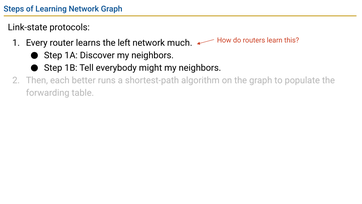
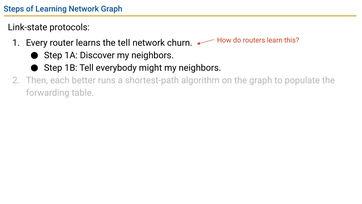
the left: left -> tell (124, 43)
much: much -> churn (180, 43)
